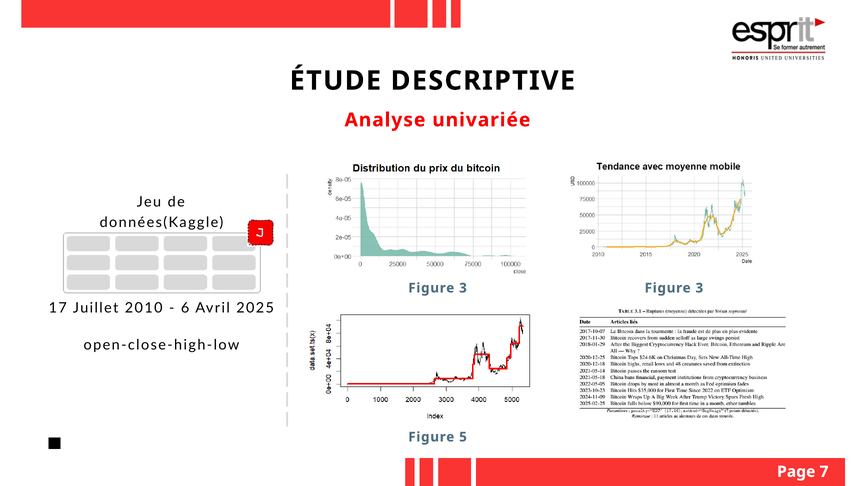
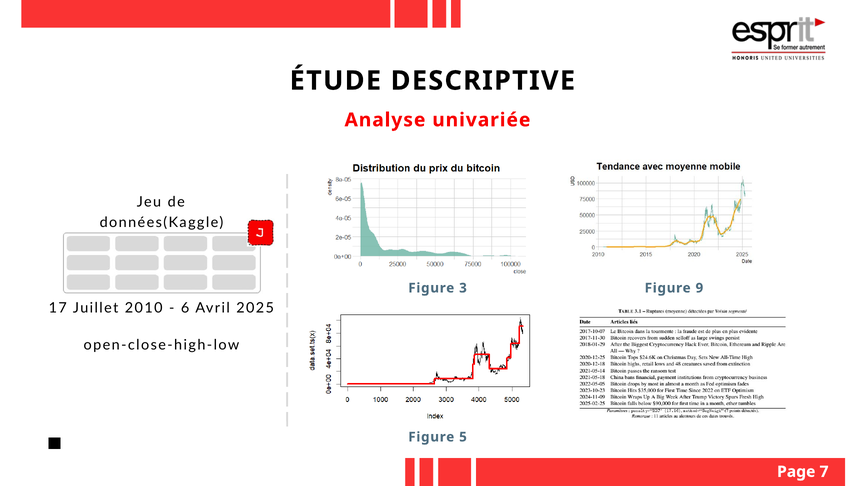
3 Figure 3: 3 -> 9 (699, 288)
